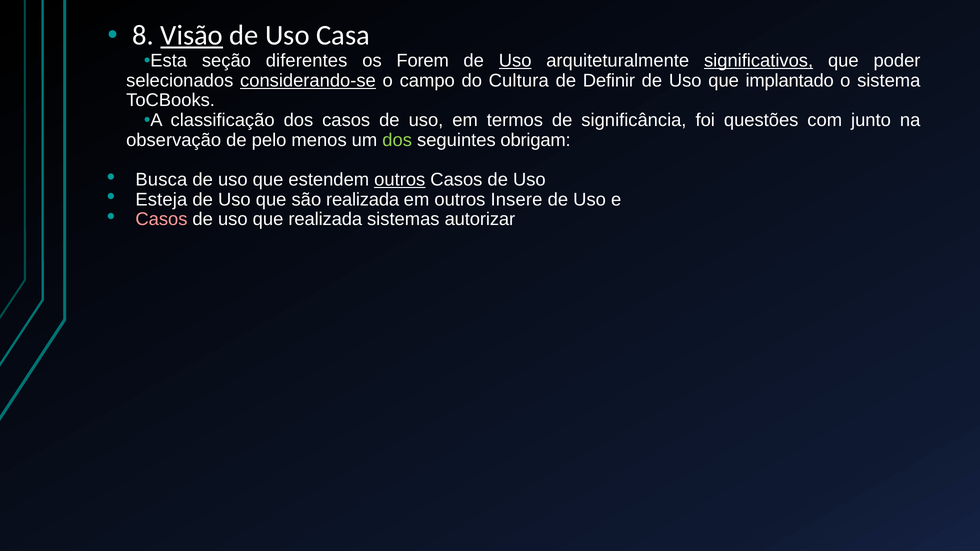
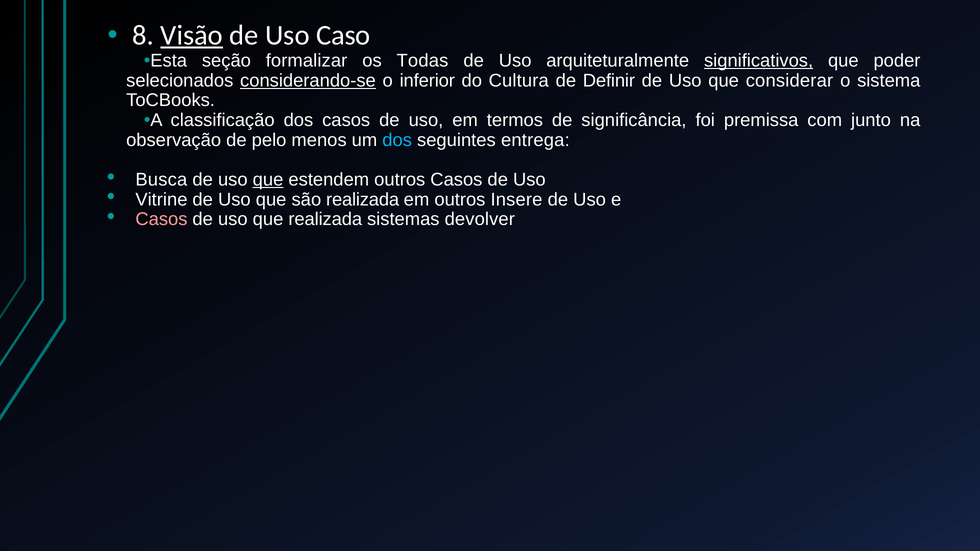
Casa: Casa -> Caso (343, 35)
diferentes: diferentes -> formalizar (307, 61)
Forem: Forem -> Todas (422, 61)
Uso underline: present -> none (515, 61)
campo: campo -> inferior (427, 81)
implantado: implantado -> considerar (789, 81)
questões: questões -> premissa (761, 120)
dos colour: light green -> light blue (397, 140)
obrigam: obrigam -> entrega (535, 140)
que underline: none -> present (268, 180)
outros underline: present -> none (400, 180)
Esteja: Esteja -> Vitrine (161, 200)
autorizar: autorizar -> devolver (480, 220)
